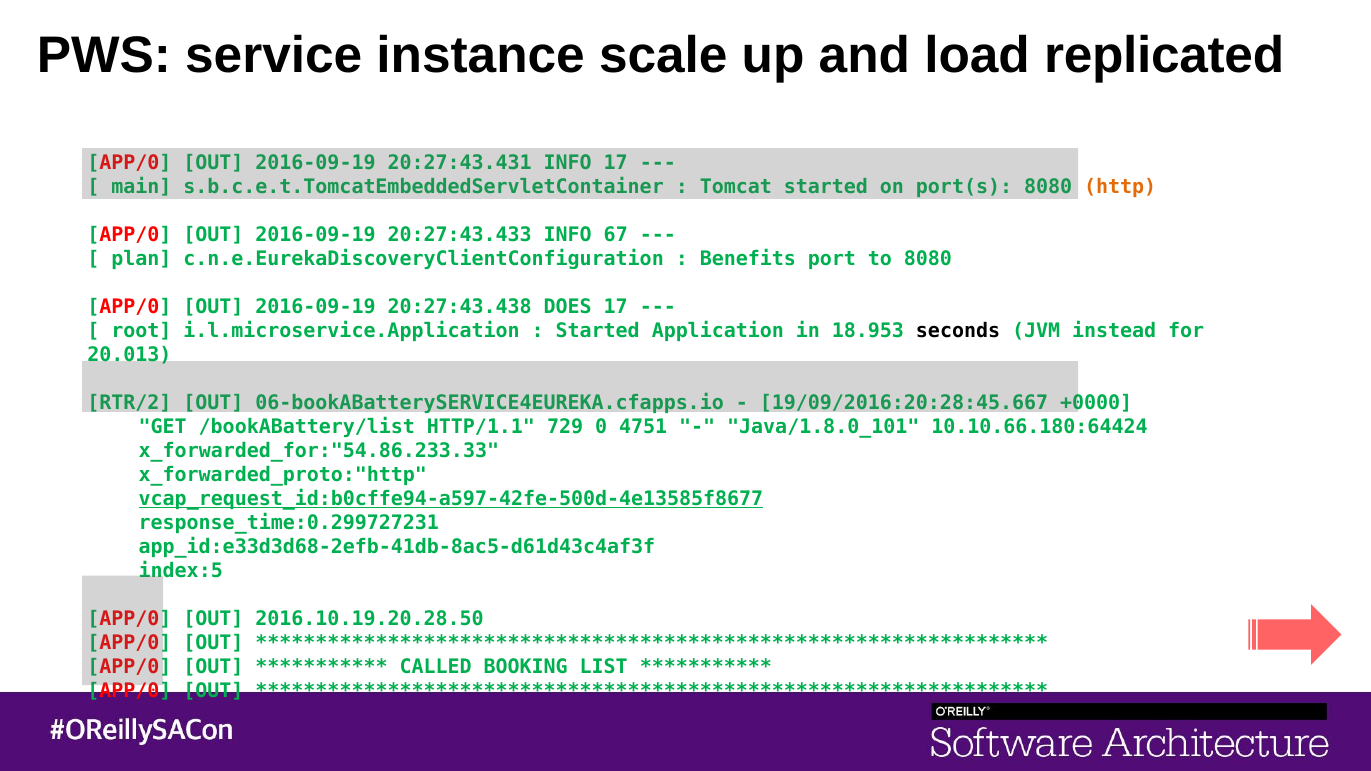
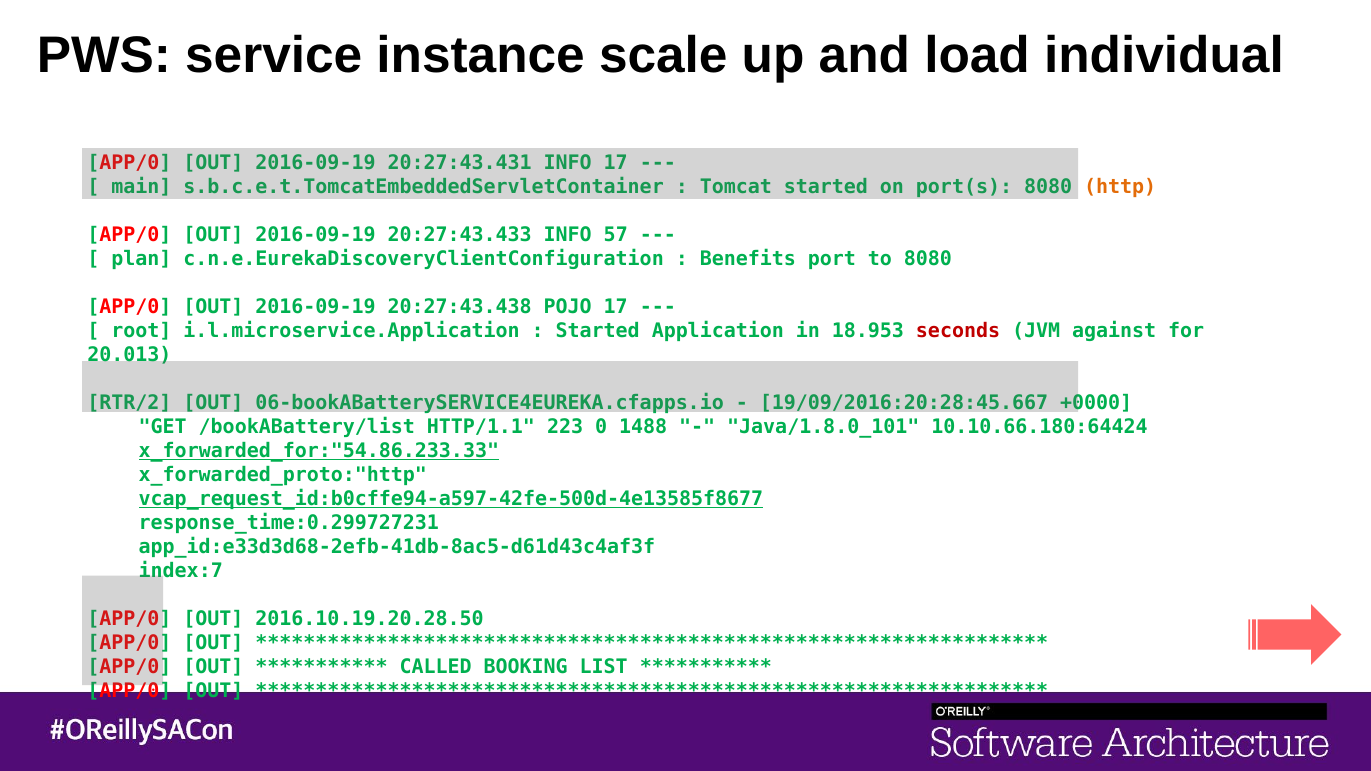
replicated: replicated -> individual (1164, 55)
67: 67 -> 57 (616, 235)
DOES: DOES -> POJO (568, 307)
seconds colour: black -> red (958, 331)
instead: instead -> against (1114, 331)
729: 729 -> 223 (565, 427)
4751: 4751 -> 1488 (643, 427)
x_forwarded_for:"54.86.233.33 underline: none -> present (319, 451)
index:5: index:5 -> index:7 (181, 571)
